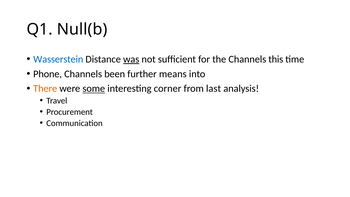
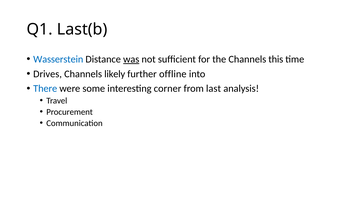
Null(b: Null(b -> Last(b (82, 29)
Phone: Phone -> Drives (48, 74)
been: been -> likely (115, 74)
means: means -> offline (173, 74)
There colour: orange -> blue (45, 89)
some underline: present -> none (94, 89)
